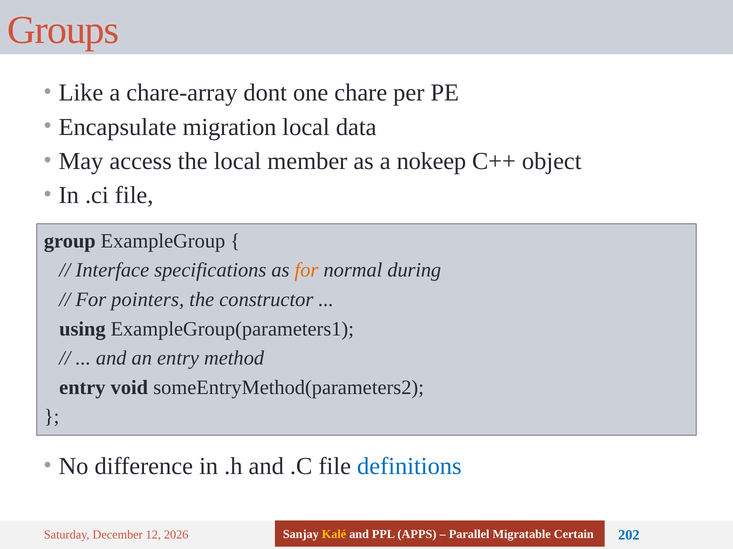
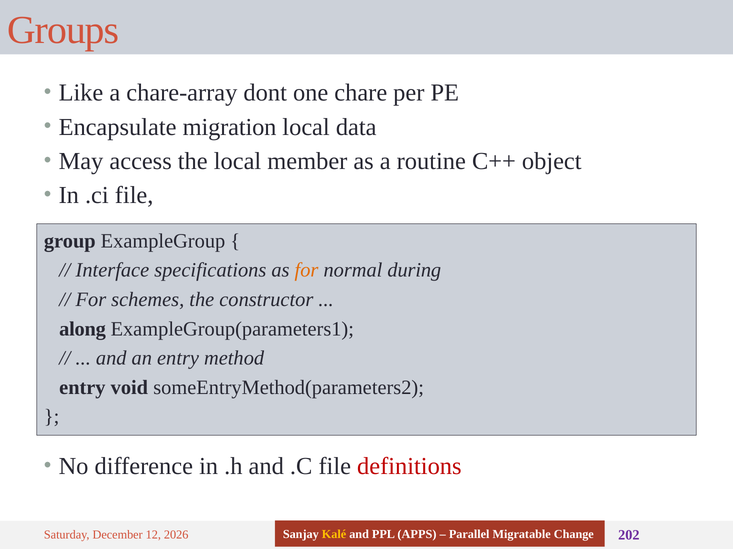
nokeep: nokeep -> routine (431, 161)
pointers: pointers -> schemes (148, 300)
using: using -> along (83, 329)
definitions colour: blue -> red (409, 467)
Certain: Certain -> Change (574, 535)
202 colour: blue -> purple (629, 536)
